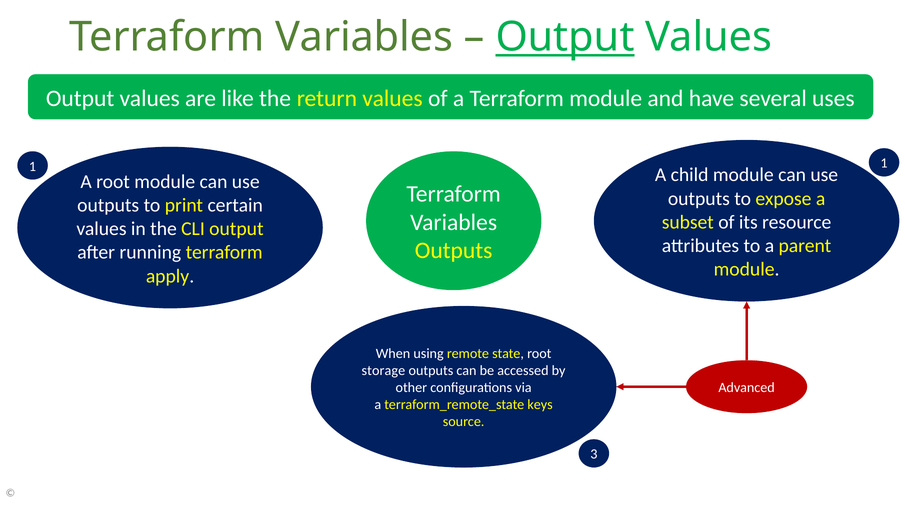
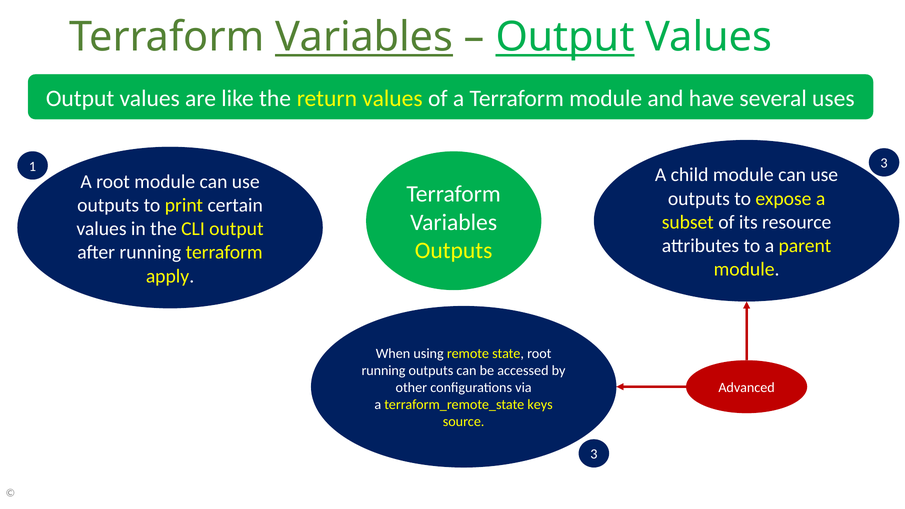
Variables underline: none -> present (364, 37)
1 1: 1 -> 3 (884, 163)
storage: storage -> running (383, 371)
